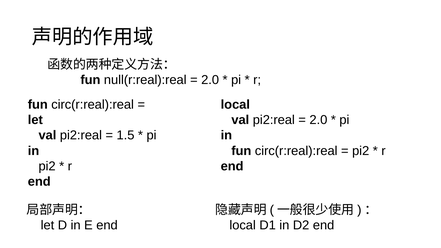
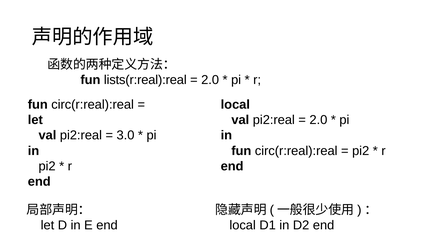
null(r:real):real: null(r:real):real -> lists(r:real):real (145, 80)
1.5: 1.5 -> 3.0 (126, 135)
